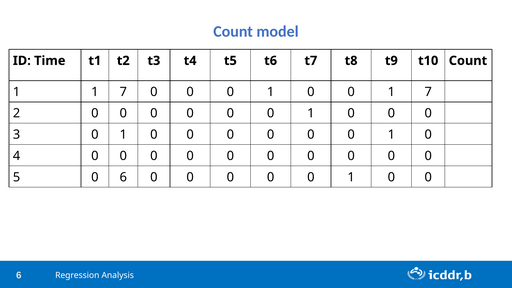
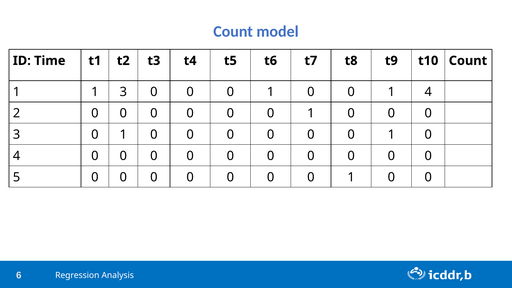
1 1 7: 7 -> 3 (123, 92)
0 1 7: 7 -> 4 (428, 92)
5 0 6: 6 -> 0 (123, 177)
